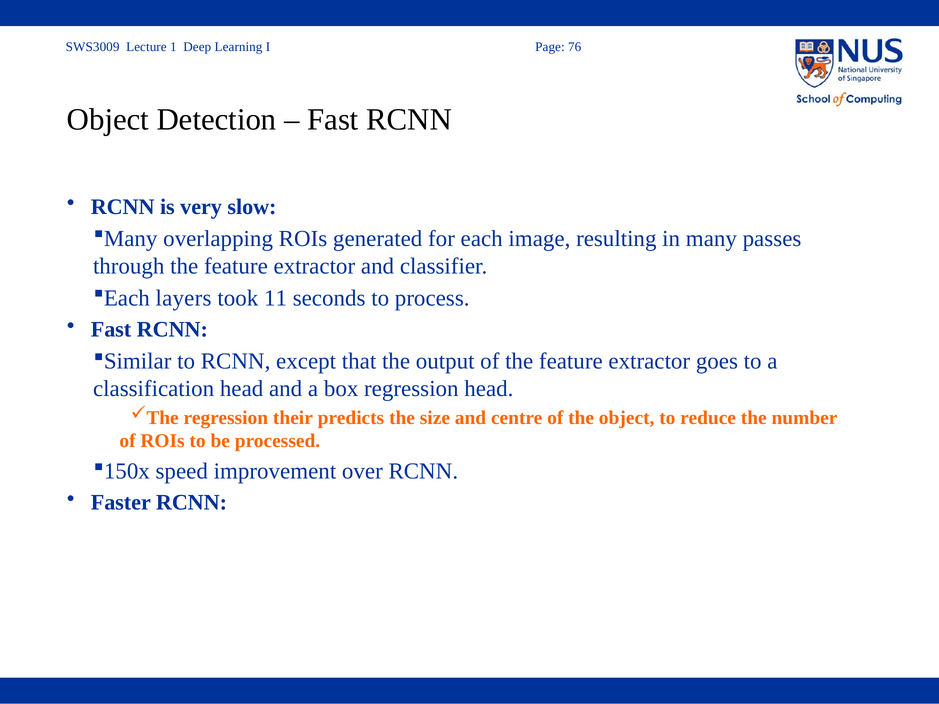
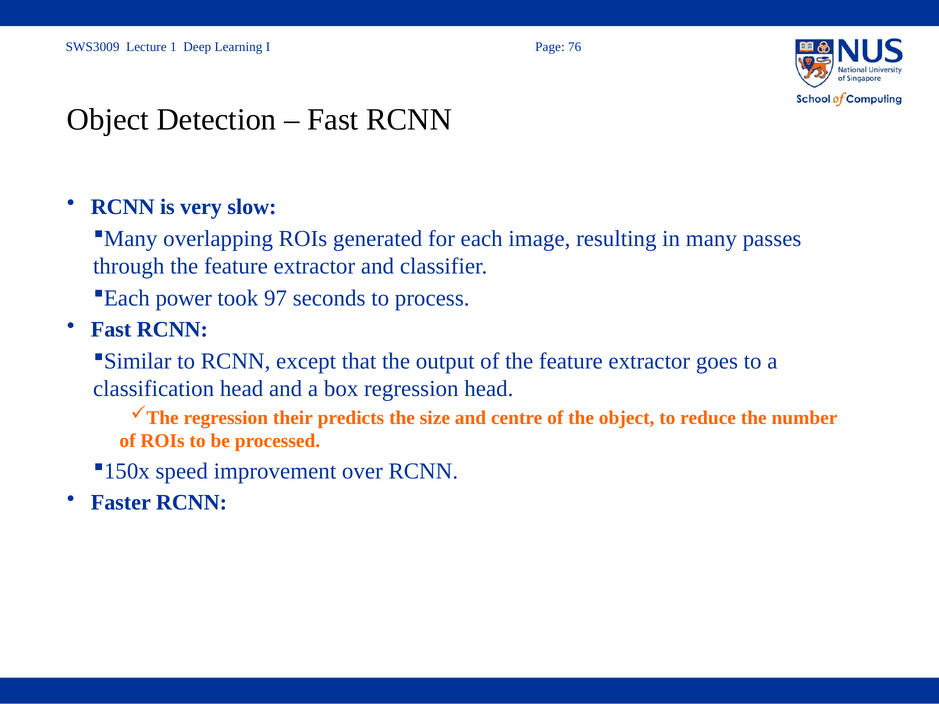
layers: layers -> power (184, 298)
11: 11 -> 97 (276, 298)
